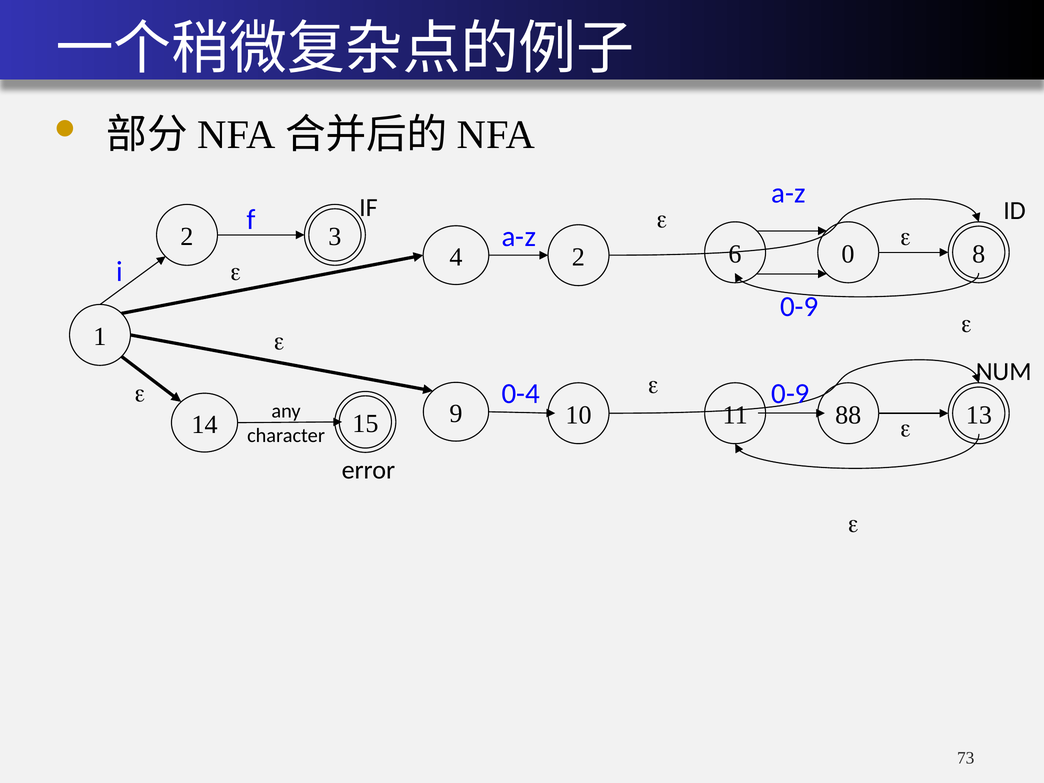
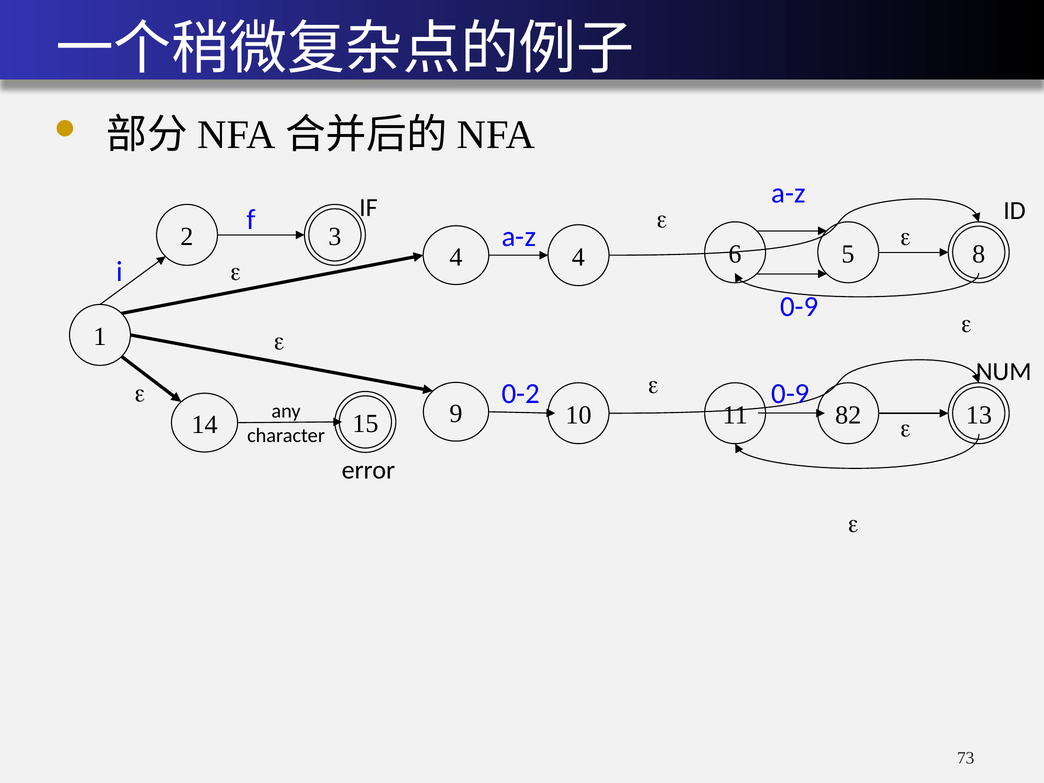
4 2: 2 -> 4 (578, 257)
0: 0 -> 5 (848, 254)
0-4: 0-4 -> 0-2 (521, 393)
88: 88 -> 82 (848, 415)
